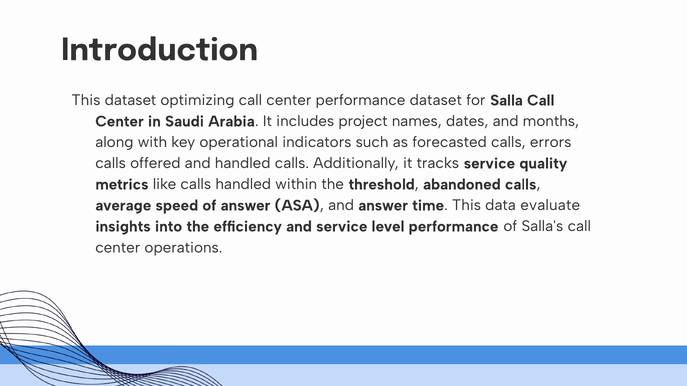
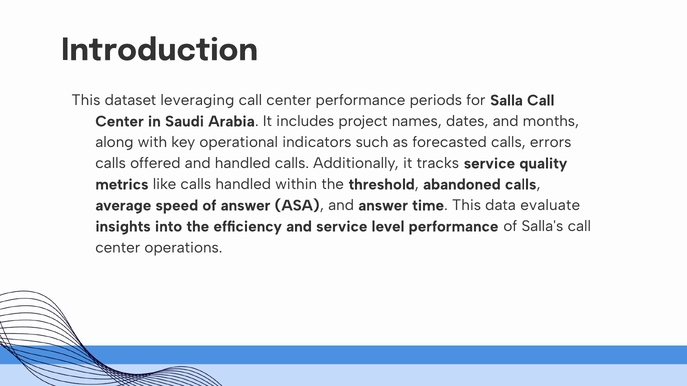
optimizing: optimizing -> leveraging (197, 100)
performance dataset: dataset -> periods (436, 100)
